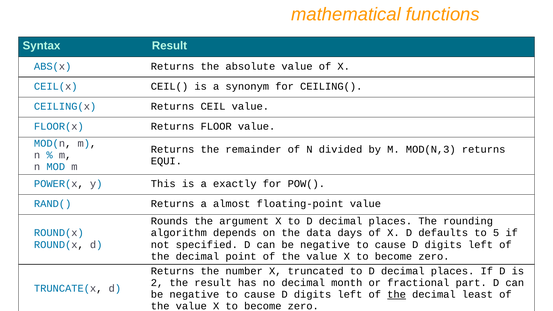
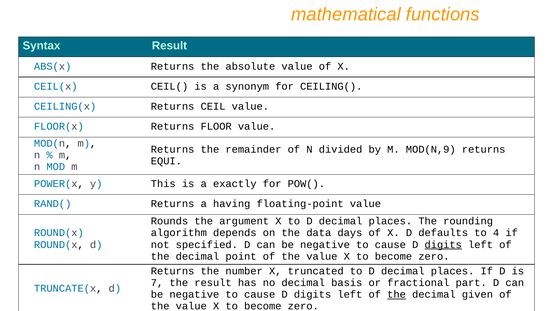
MOD(N,3: MOD(N,3 -> MOD(N,9 (431, 149)
almost: almost -> having (232, 204)
5: 5 -> 4 (496, 233)
digits underline: none -> present (443, 245)
2: 2 -> 7 (157, 283)
month: month -> basis (347, 283)
least: least -> given (477, 294)
